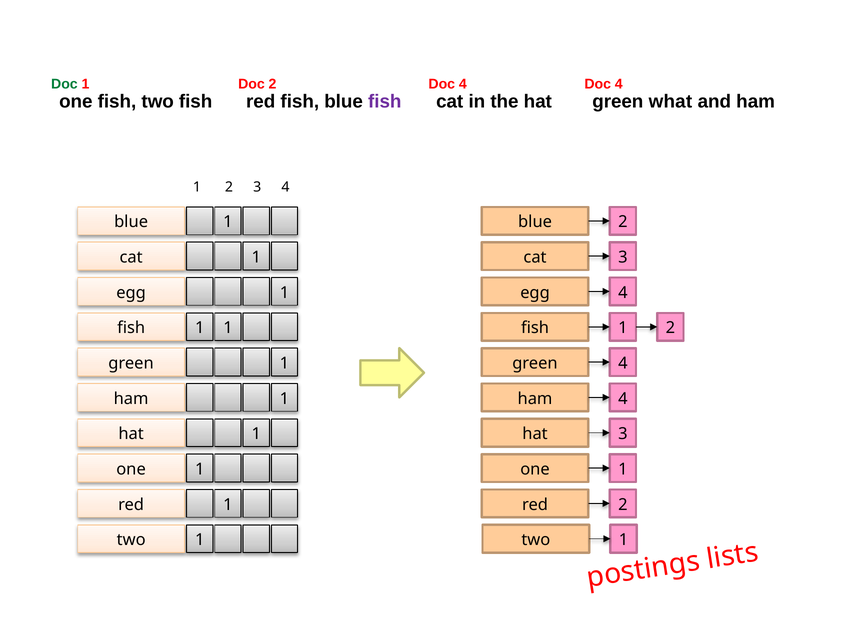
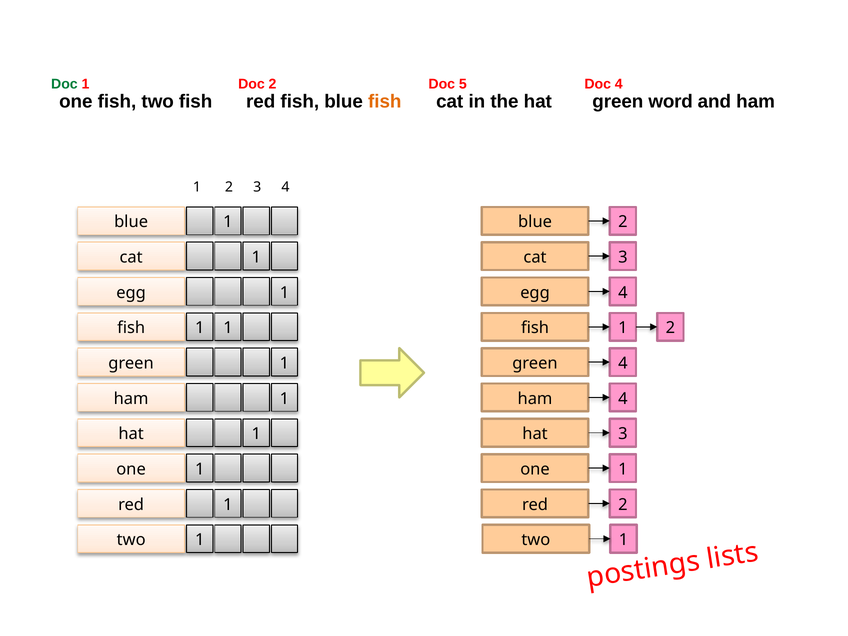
4: 4 -> 5 (463, 84)
fish colour: purple -> orange (385, 102)
what: what -> word (671, 102)
